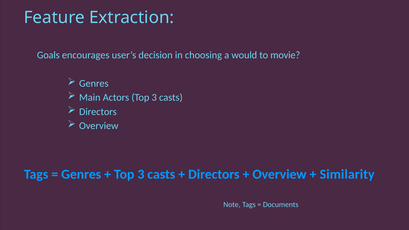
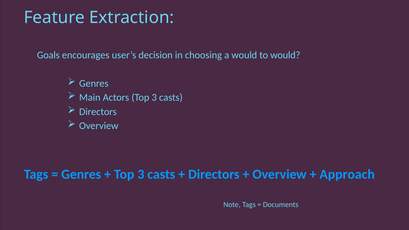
to movie: movie -> would (285, 55)
Similarity: Similarity -> Approach (347, 174)
